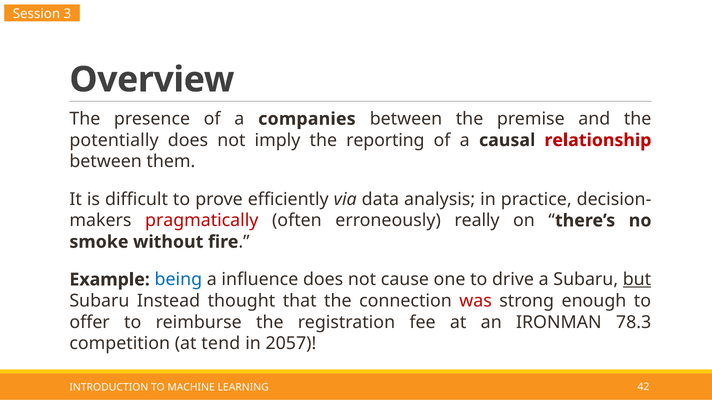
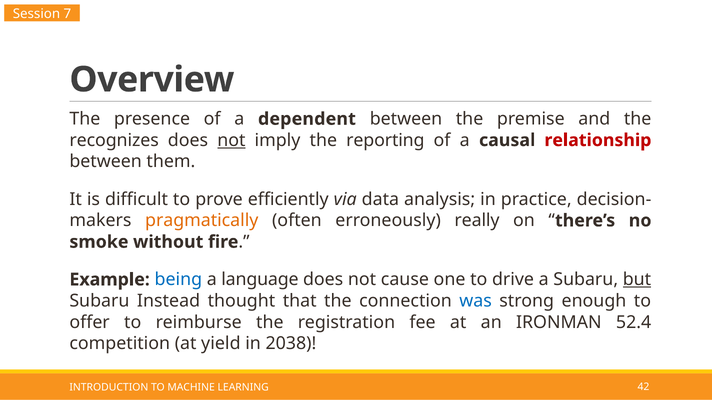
3: 3 -> 7 (67, 14)
companies: companies -> dependent (307, 119)
potentially: potentially -> recognizes (114, 140)
not underline: none -> present (231, 140)
pragmatically colour: red -> orange (202, 221)
influence: influence -> language (260, 280)
was colour: red -> blue (476, 301)
78.3: 78.3 -> 52.4 (634, 323)
tend: tend -> yield (221, 344)
2057: 2057 -> 2038 (291, 344)
